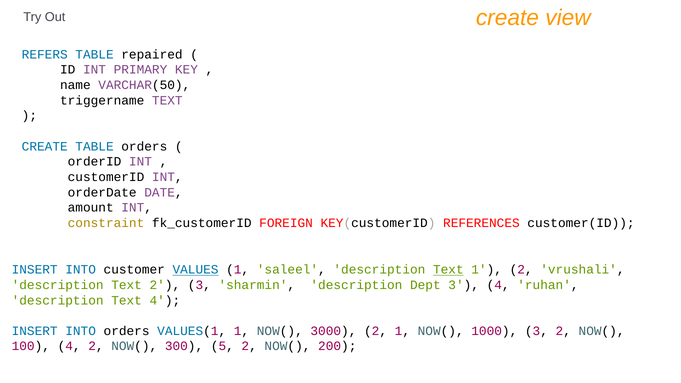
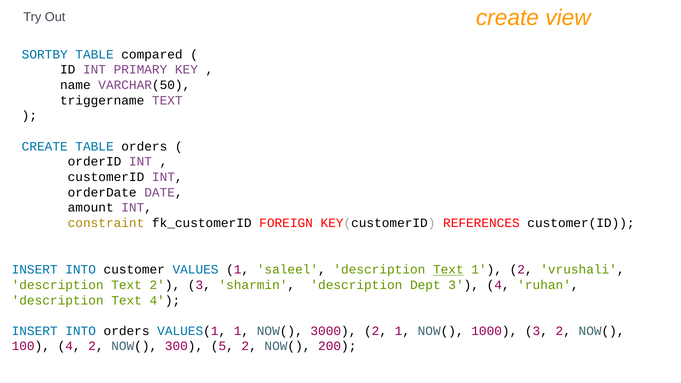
REFERS: REFERS -> SORTBY (45, 54)
repaired: repaired -> compared (152, 54)
VALUES underline: present -> none (196, 270)
